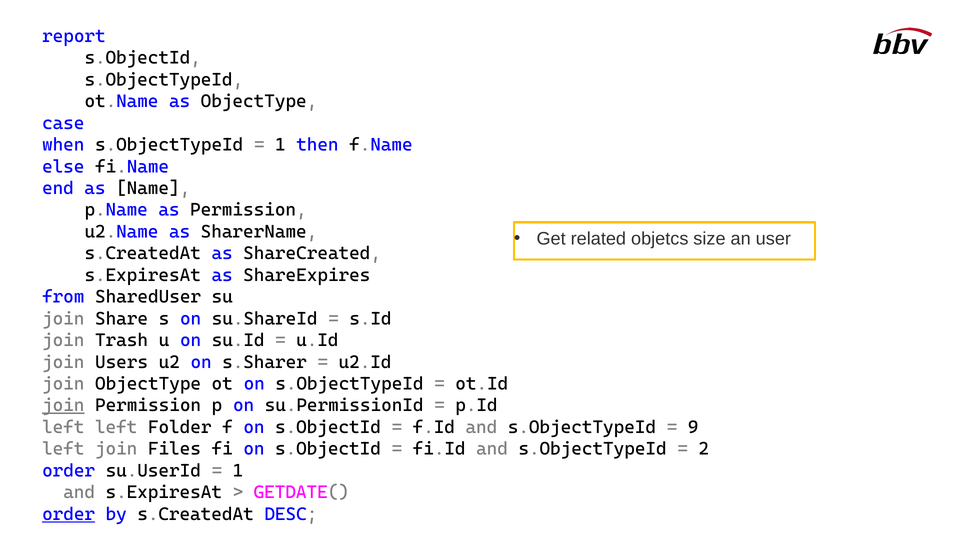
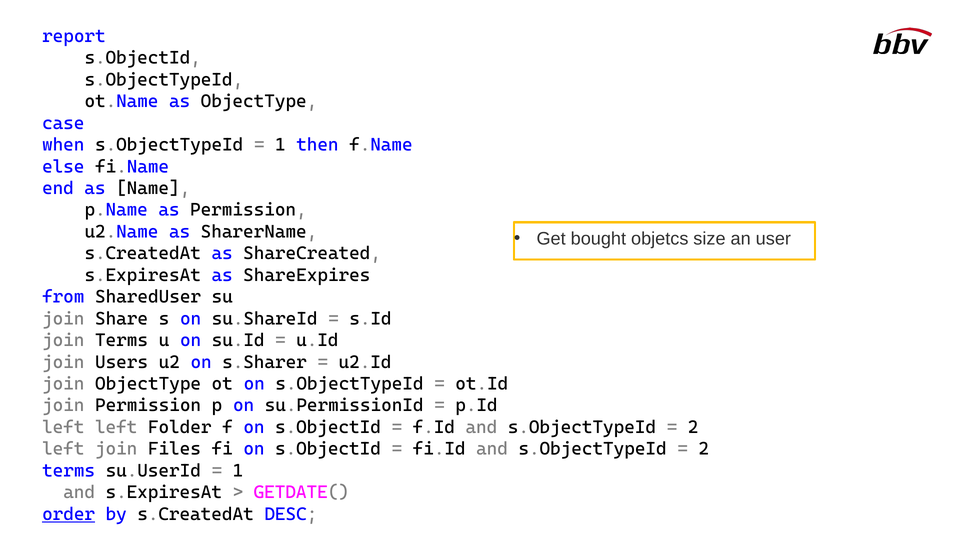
related: related -> bought (598, 239)
join Trash: Trash -> Terms (122, 341)
join underline: present -> none (63, 406)
9: 9 -> 2 (693, 427)
order: order -> terms (69, 471)
